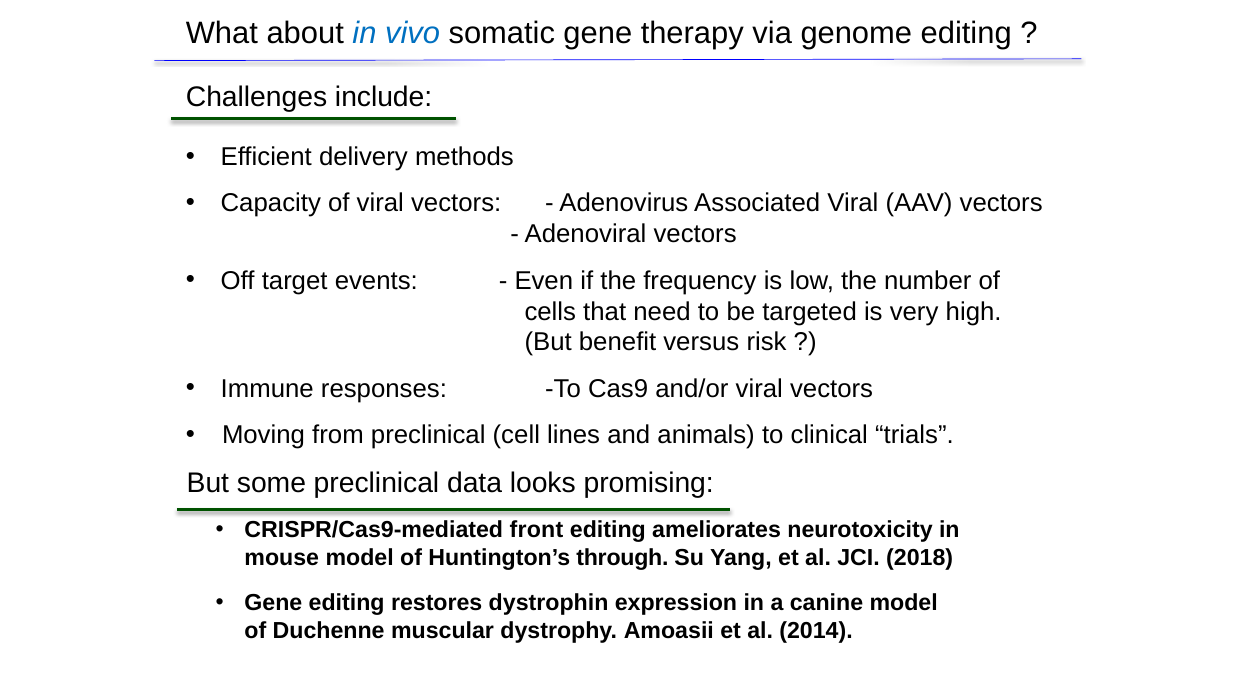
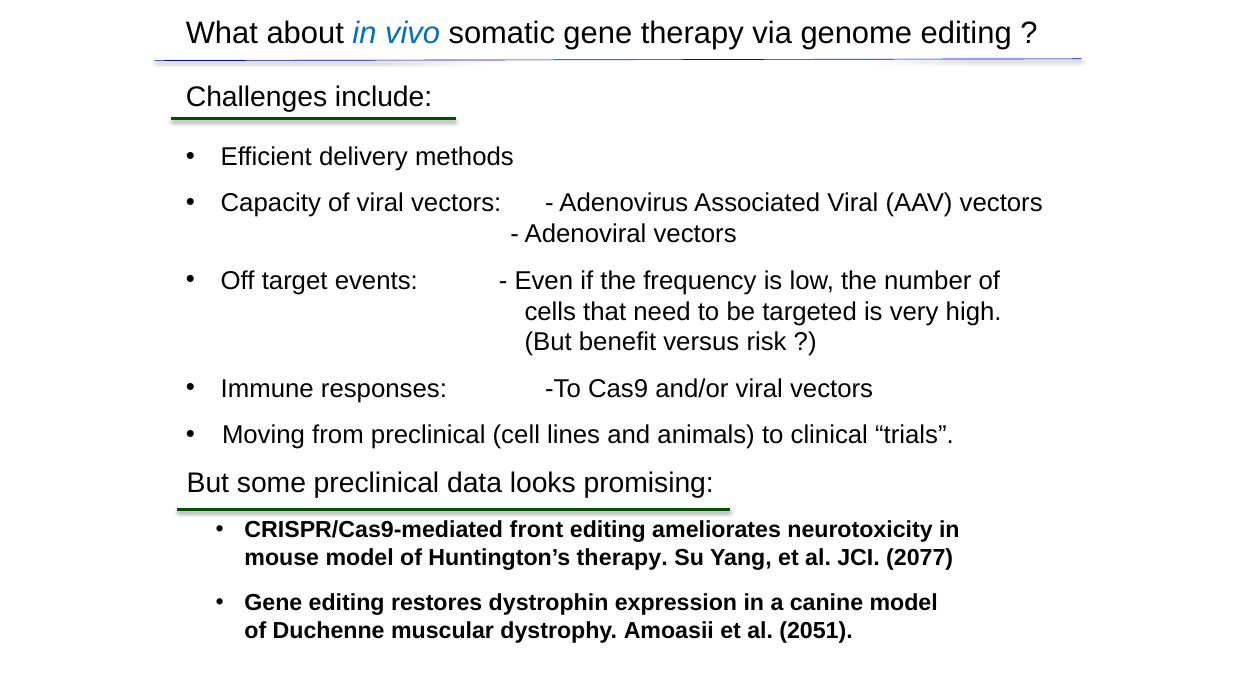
Huntington’s through: through -> therapy (622, 558)
2018: 2018 -> 2077 (920, 558)
2014: 2014 -> 2051 (816, 631)
